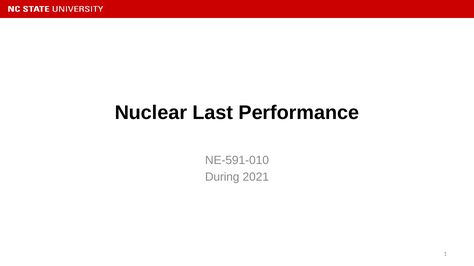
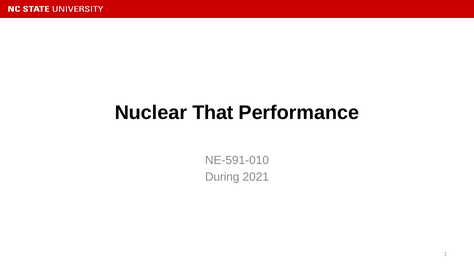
Last: Last -> That (213, 113)
